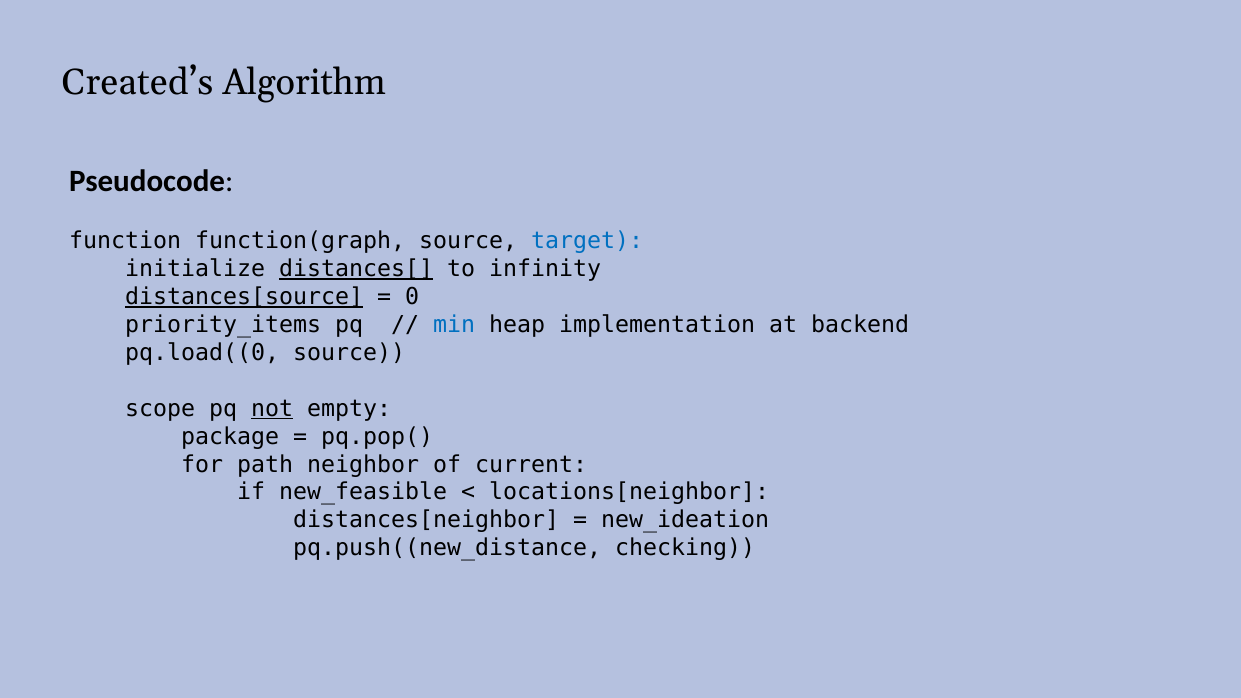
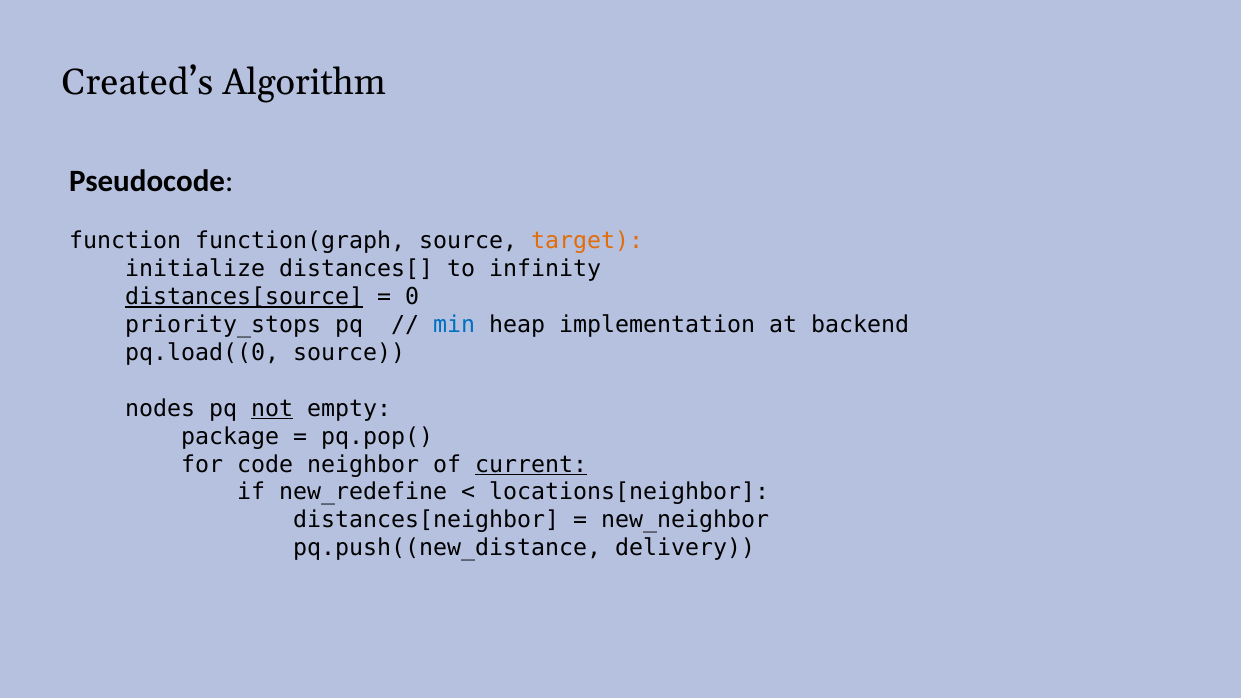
target colour: blue -> orange (587, 241)
distances[ underline: present -> none (356, 269)
priority_items: priority_items -> priority_stops (223, 325)
scope: scope -> nodes (160, 409)
path: path -> code (265, 464)
current underline: none -> present (531, 464)
new_feasible: new_feasible -> new_redefine (363, 492)
new_ideation: new_ideation -> new_neighbor (685, 520)
checking: checking -> delivery (685, 548)
